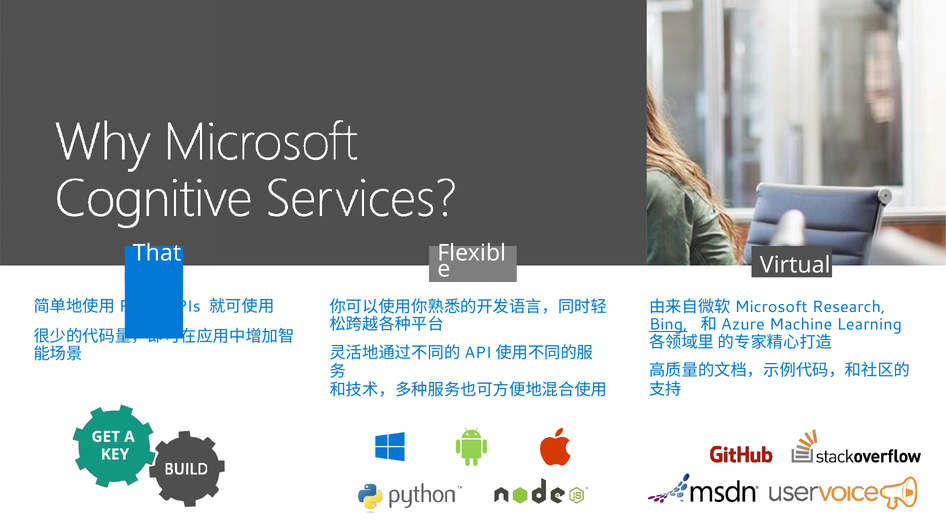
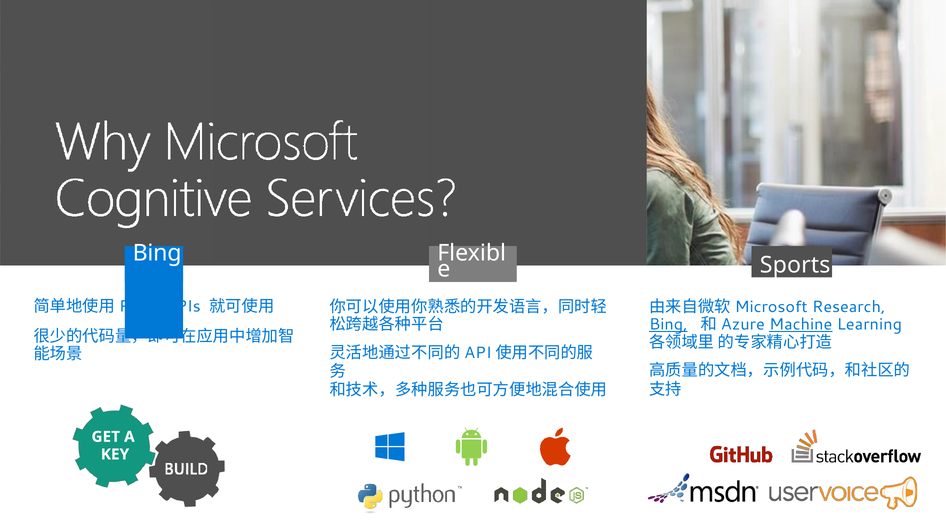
That: That -> Bing (157, 253)
Virtual: Virtual -> Sports (795, 265)
Machine underline: none -> present (801, 325)
